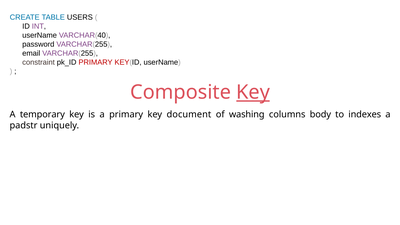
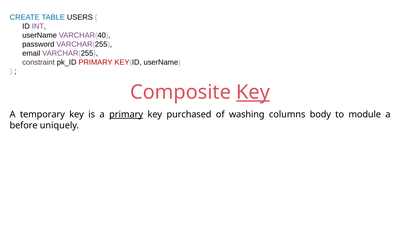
primary underline: none -> present (126, 114)
document: document -> purchased (189, 114)
indexes: indexes -> module (365, 114)
padstr: padstr -> before (24, 125)
